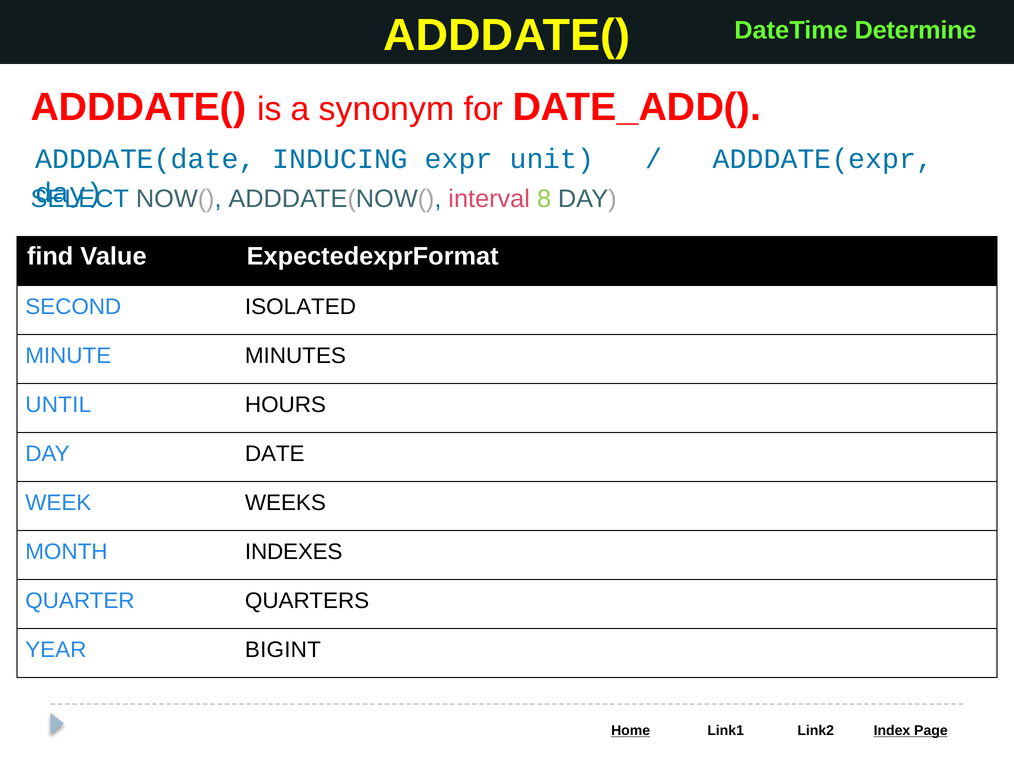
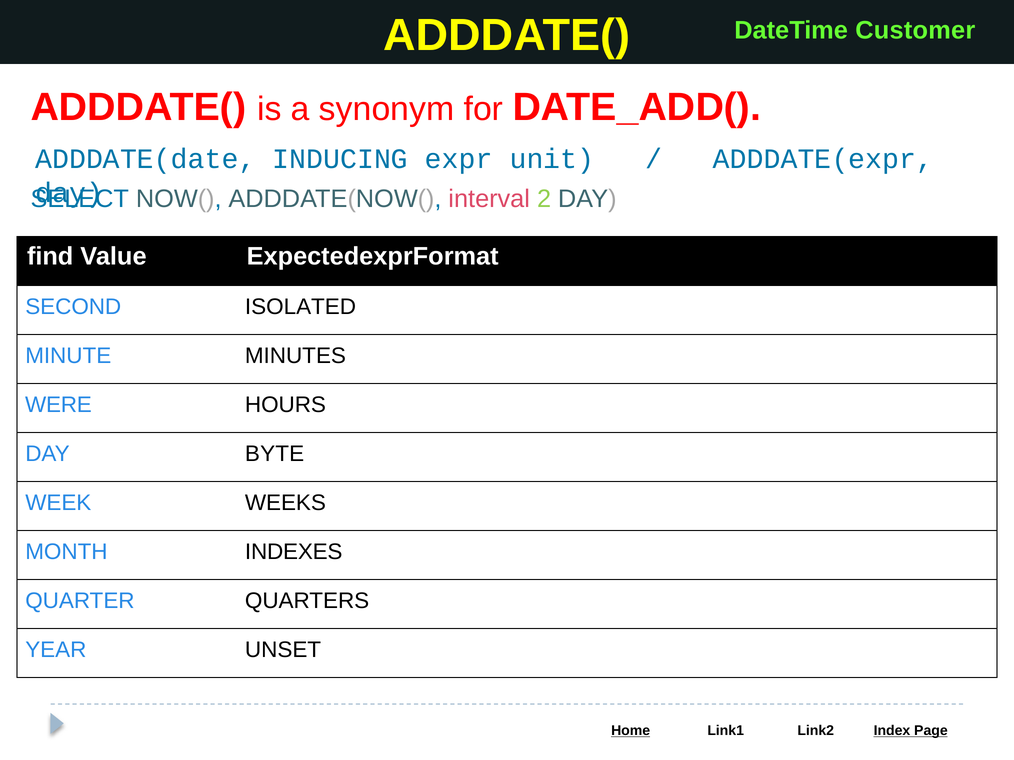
Determine: Determine -> Customer (915, 30)
8: 8 -> 2 (544, 199)
UNTIL: UNTIL -> WERE (58, 405)
DATE: DATE -> BYTE (275, 454)
BIGINT: BIGINT -> UNSET (283, 650)
